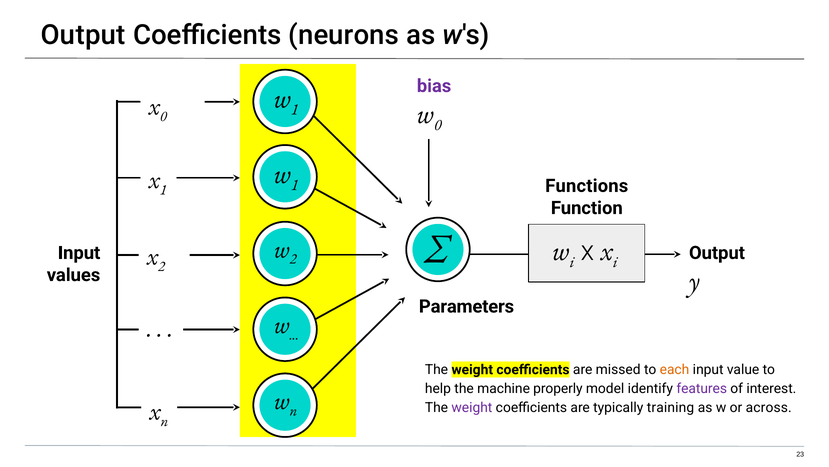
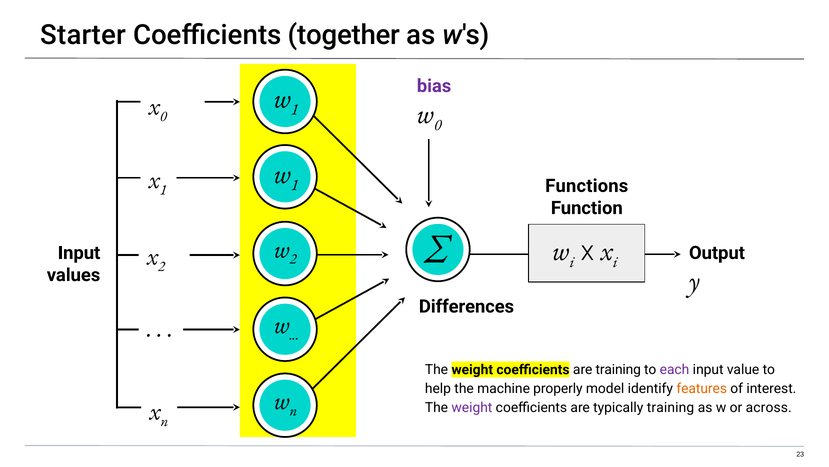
Output: Output -> Starter (83, 35)
neurons: neurons -> together (344, 35)
Parameters: Parameters -> Differences (466, 306)
are missed: missed -> training (618, 369)
each colour: orange -> purple (674, 369)
features colour: purple -> orange (702, 388)
